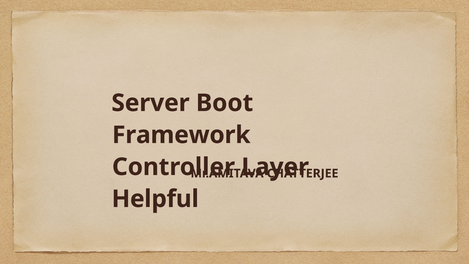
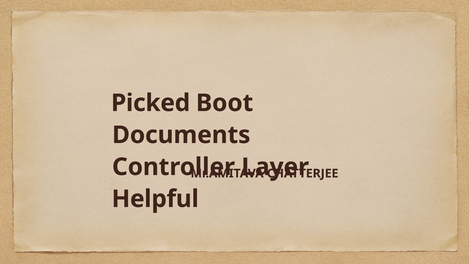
Server: Server -> Picked (151, 103)
Framework: Framework -> Documents (181, 135)
